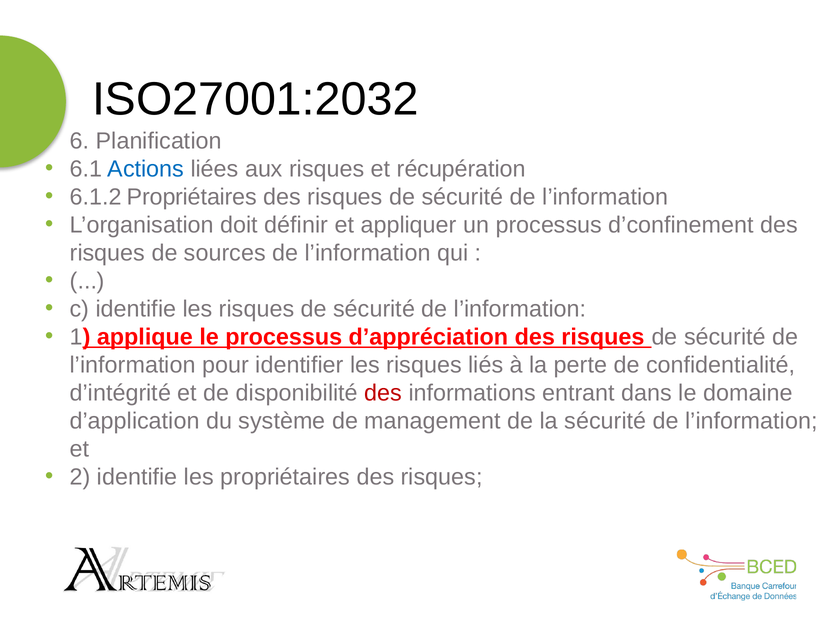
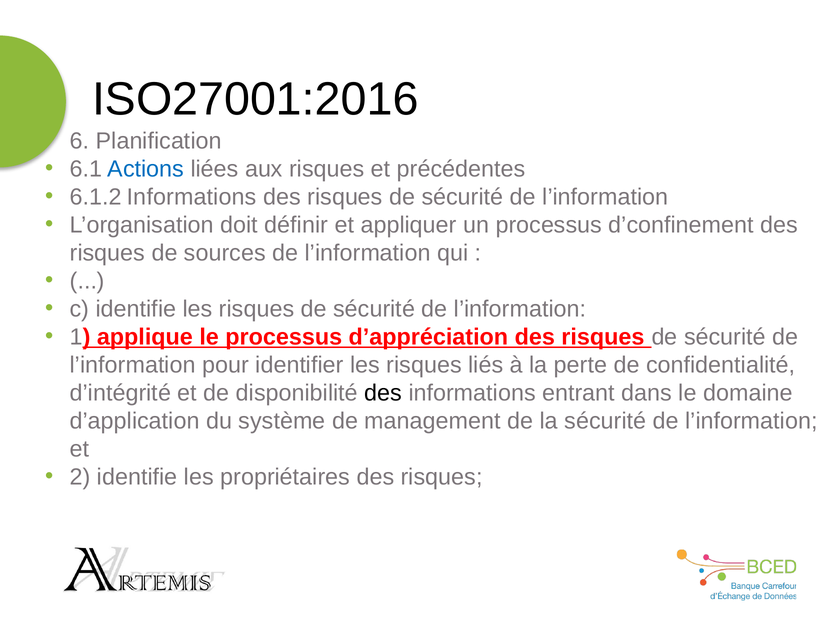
ISO27001:2032: ISO27001:2032 -> ISO27001:2016 (255, 99)
récupération: récupération -> précédentes (461, 169)
6.1.2 Propriétaires: Propriétaires -> Informations (192, 197)
des colour: red -> black (383, 393)
